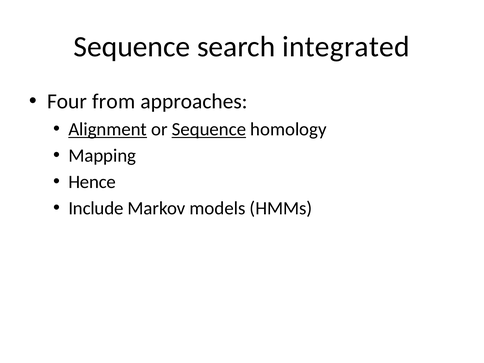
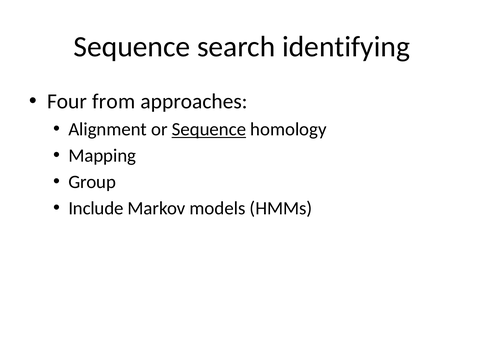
integrated: integrated -> identifying (346, 47)
Alignment underline: present -> none (108, 129)
Hence: Hence -> Group (92, 182)
